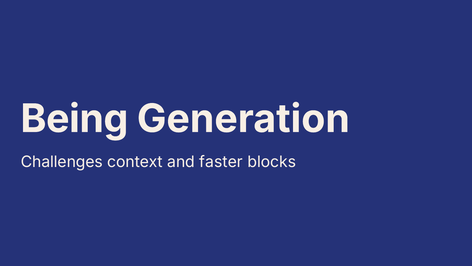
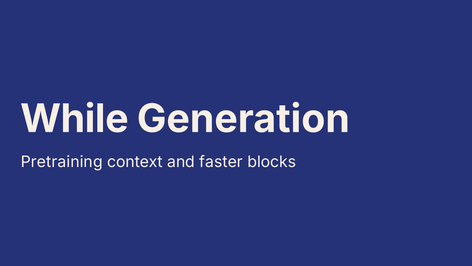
Being: Being -> While (74, 119)
Challenges: Challenges -> Pretraining (62, 162)
